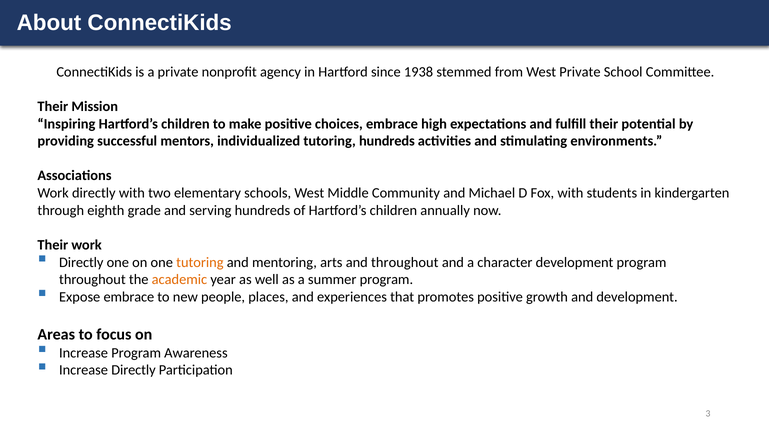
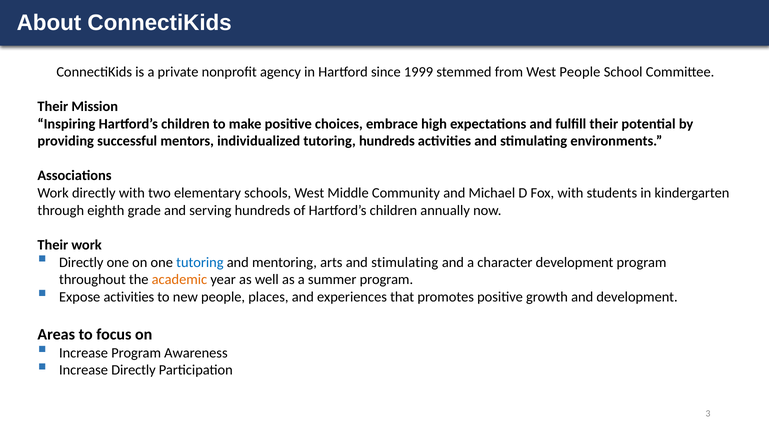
1938: 1938 -> 1999 (419, 72)
West Private: Private -> People (580, 72)
tutoring colour: orange -> blue (200, 262)
arts and throughout: throughout -> stimulating (405, 262)
Expose embrace: embrace -> activities (129, 297)
